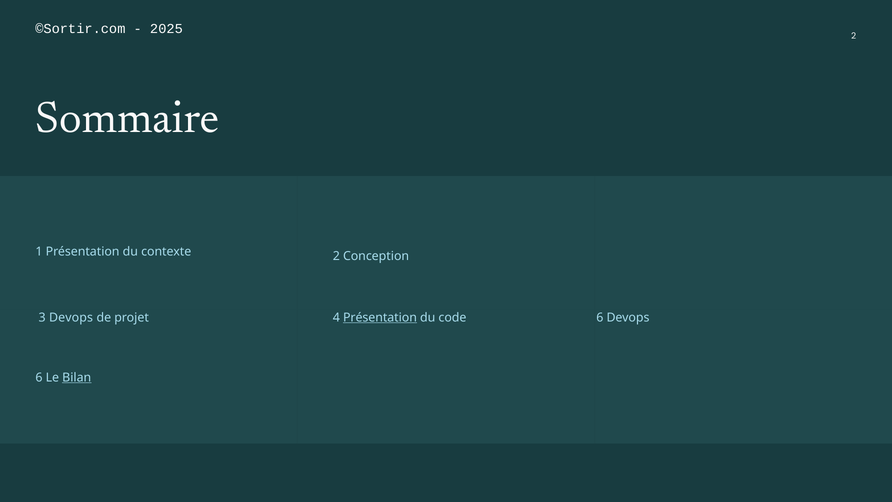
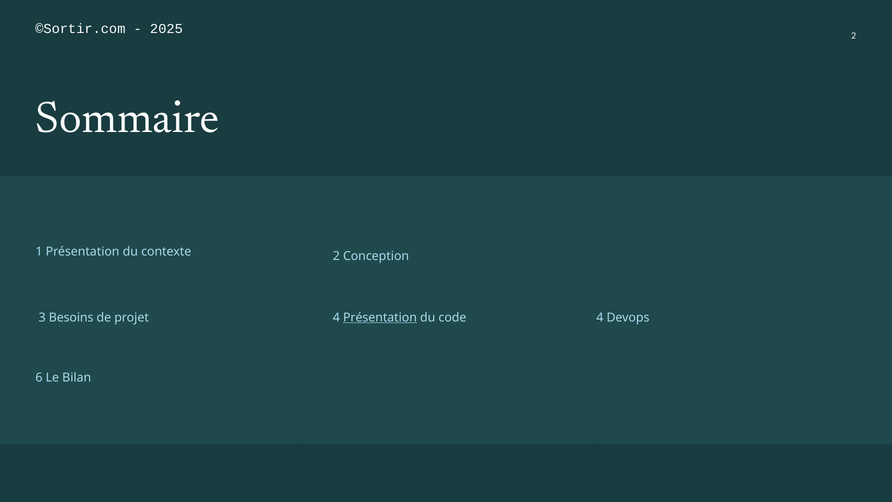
3 Devops: Devops -> Besoins (71, 317)
code 6: 6 -> 4 (600, 317)
Bilan underline: present -> none (77, 377)
